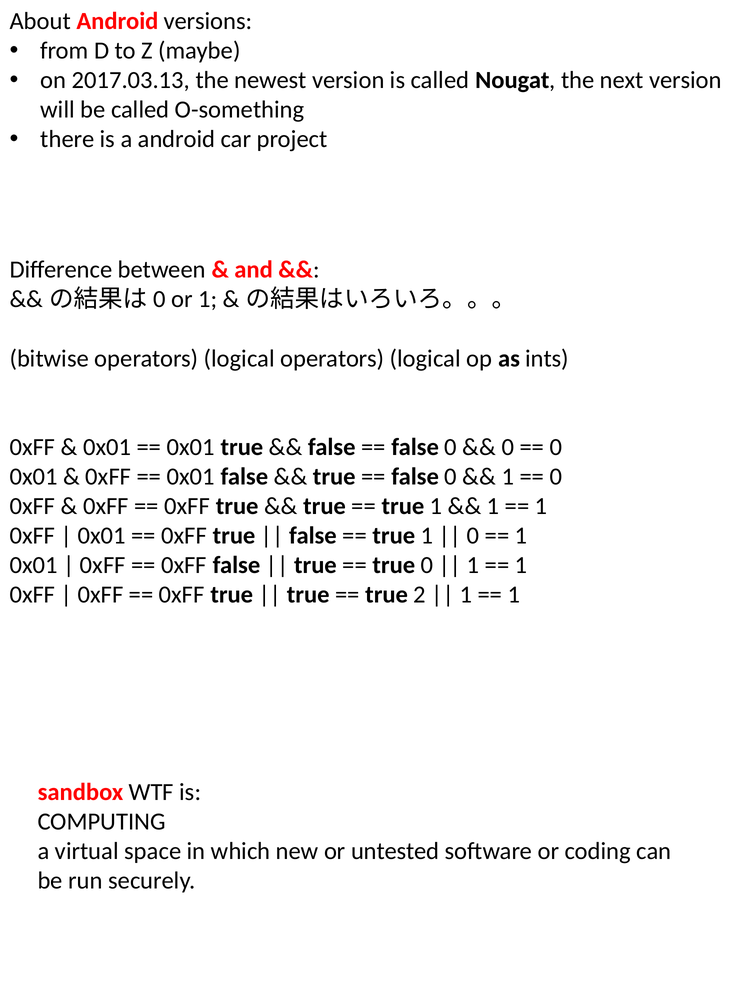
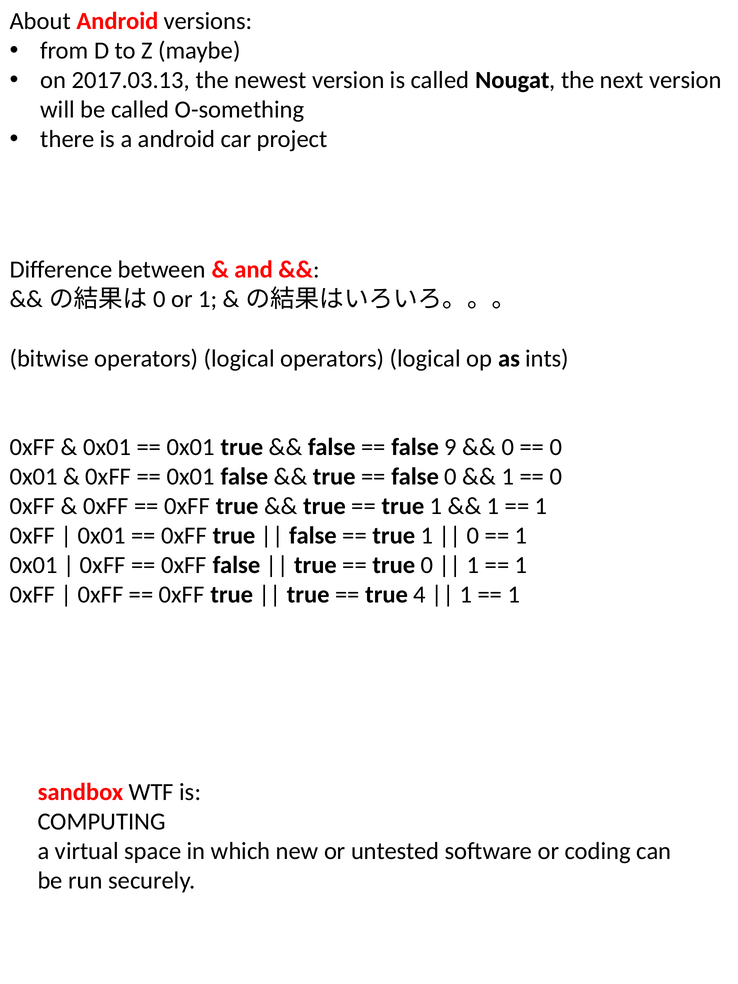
0: 0 -> 9 (451, 447)
2: 2 -> 4 (420, 595)
